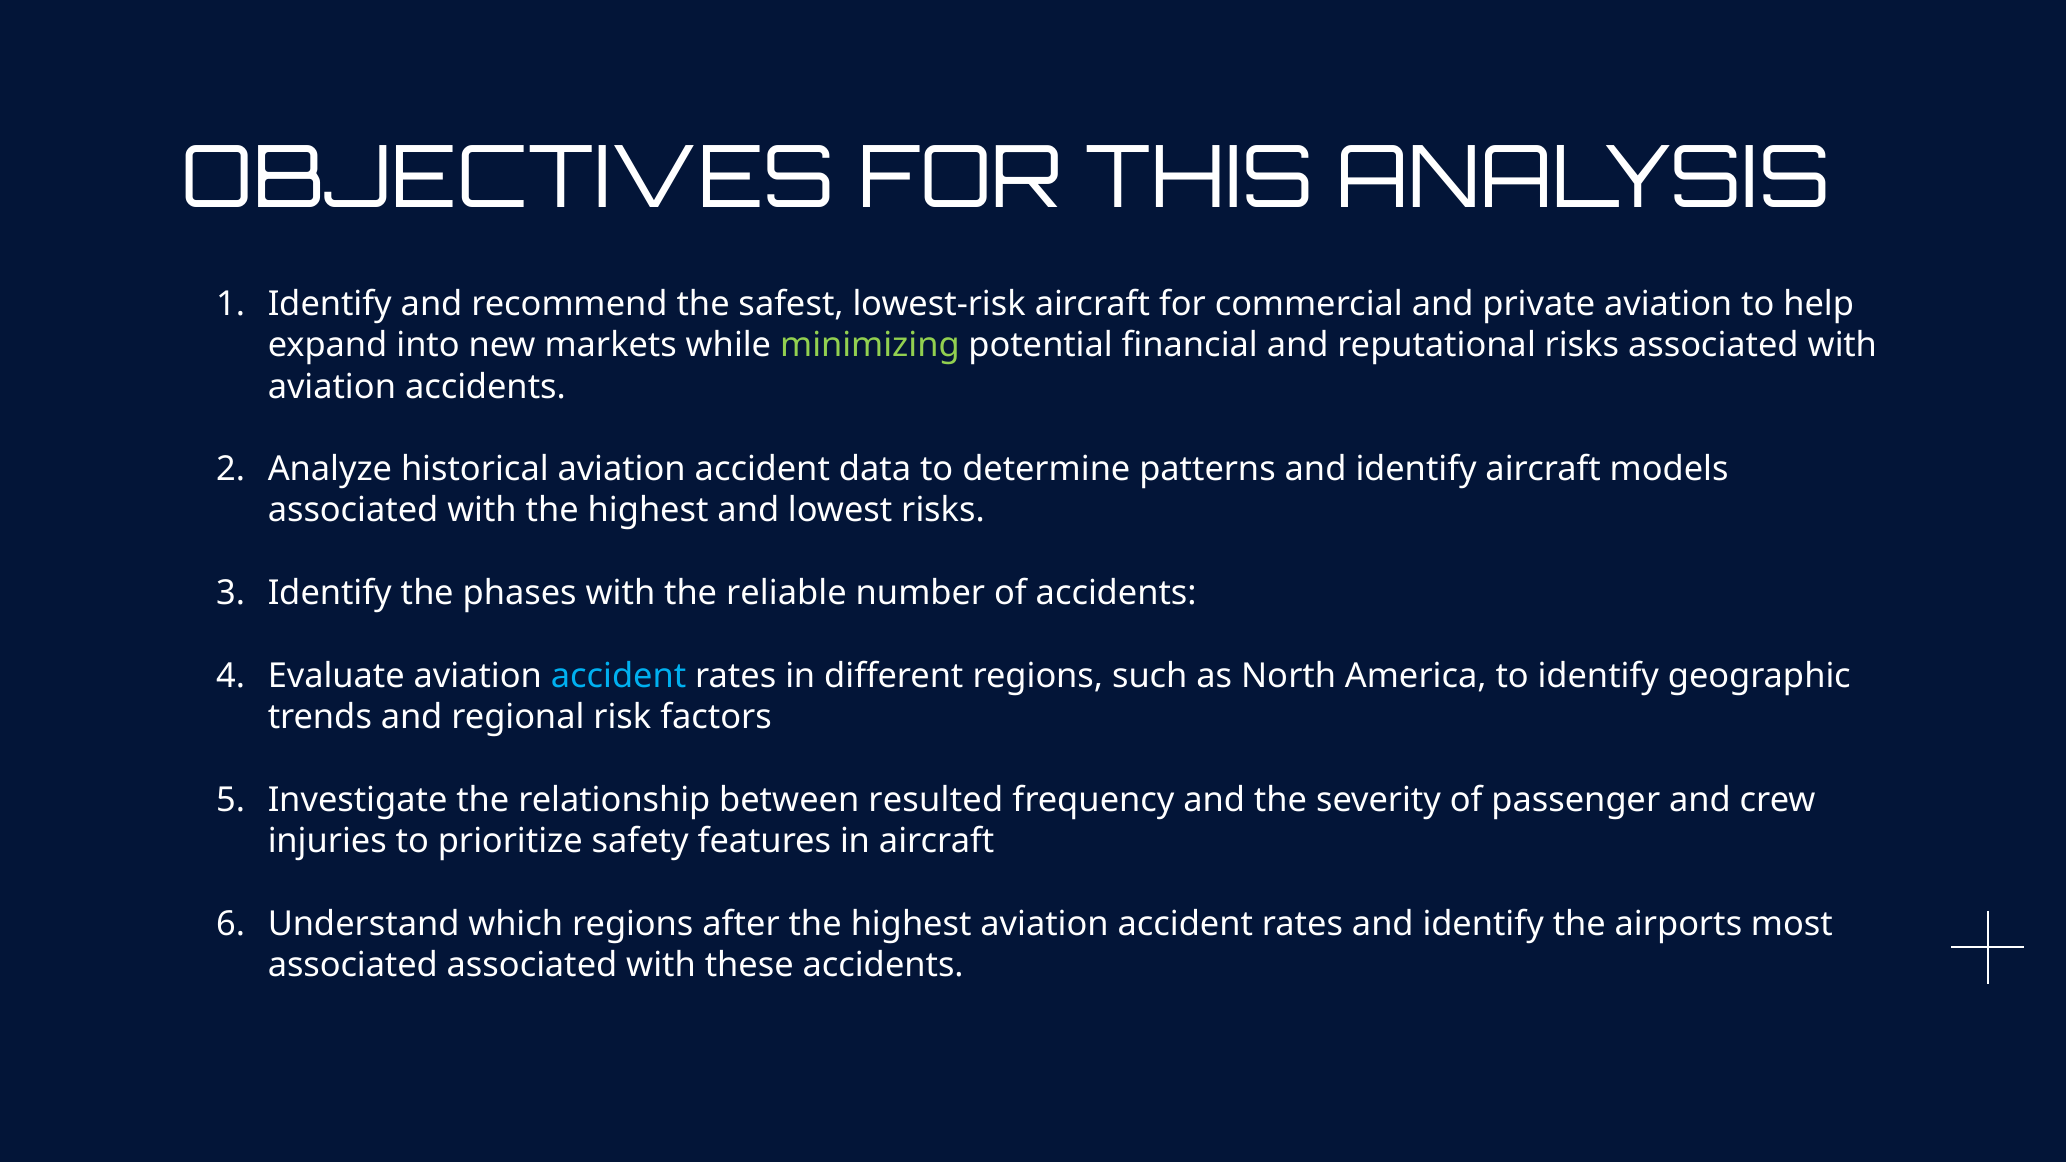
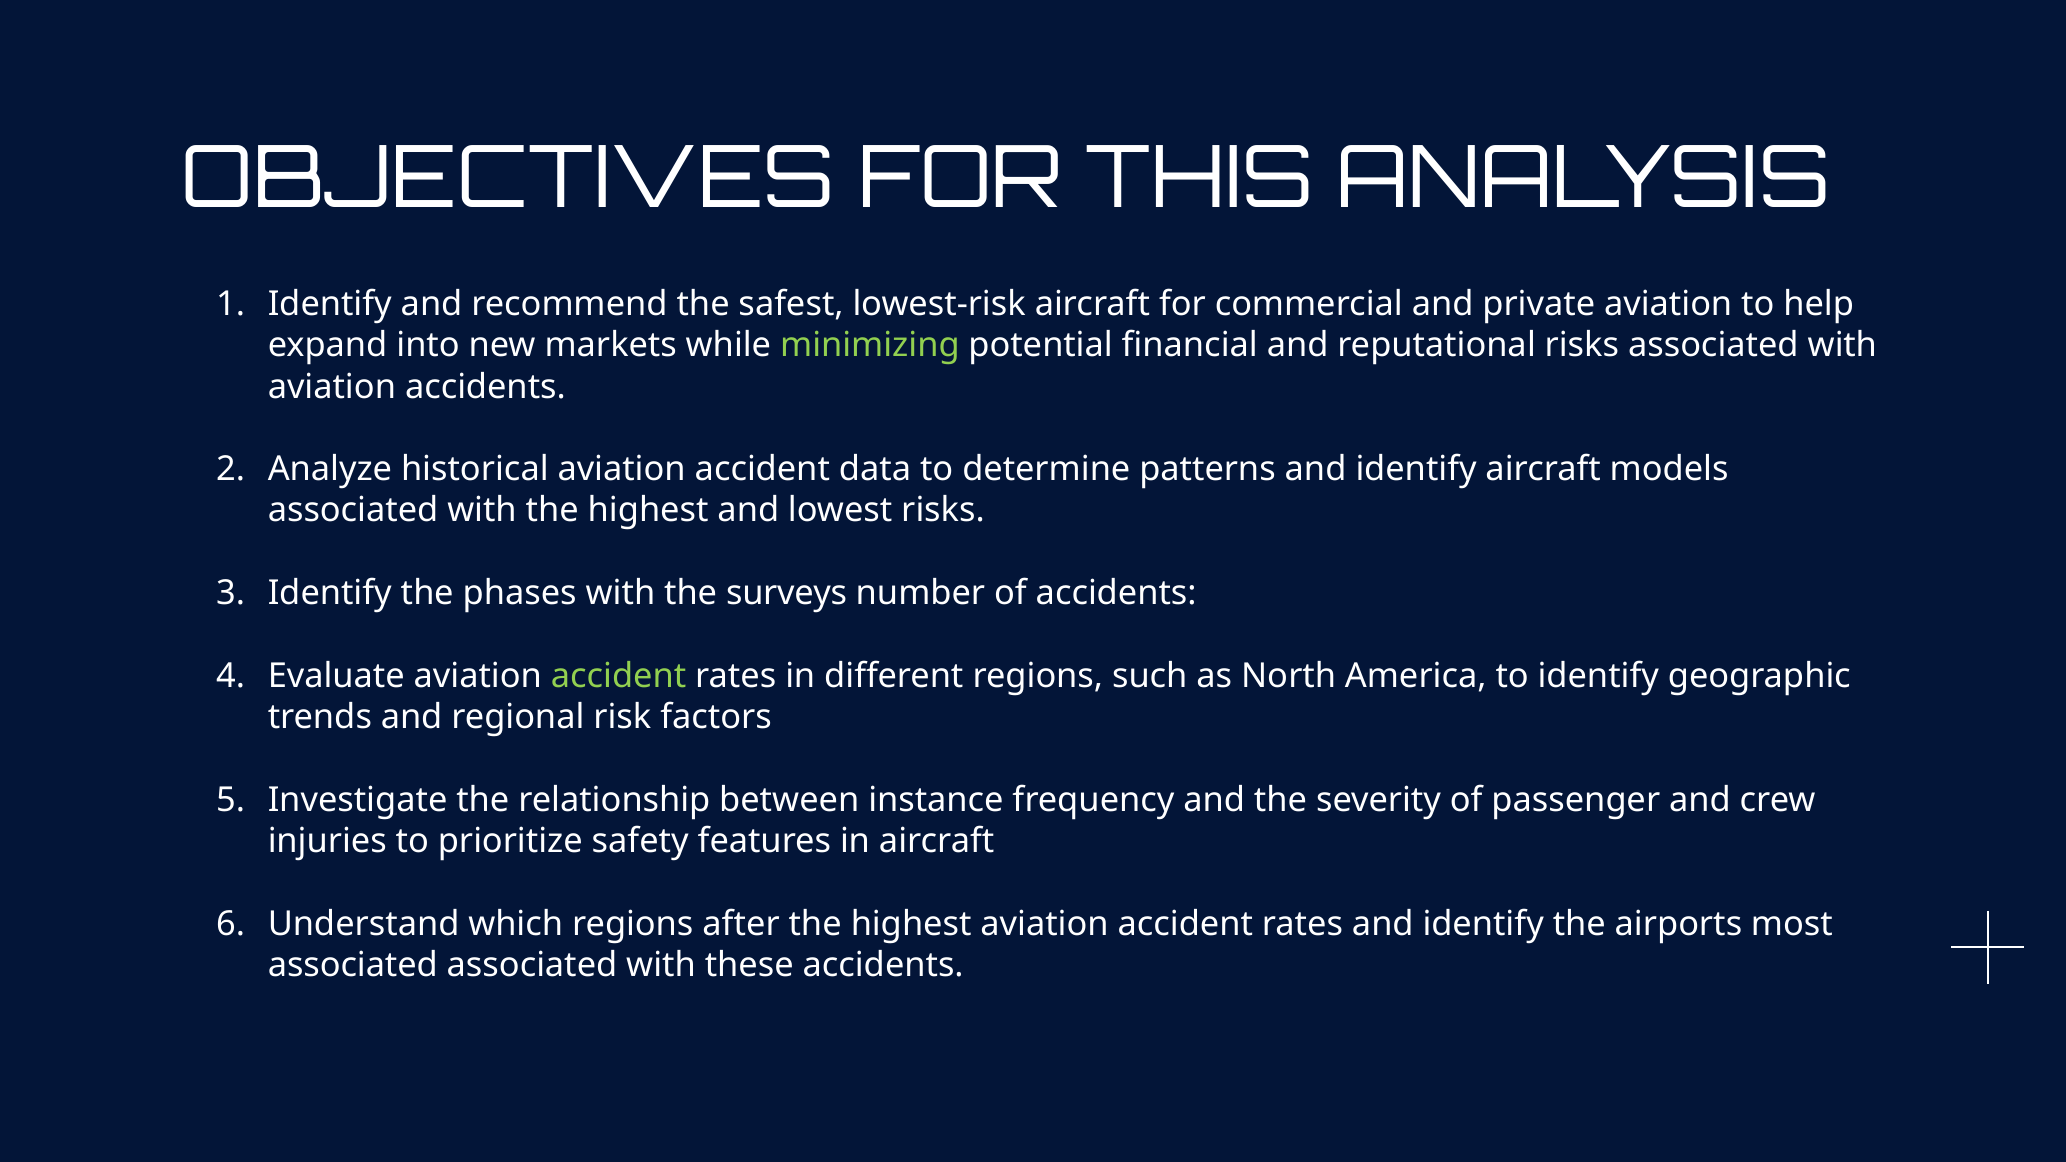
reliable: reliable -> surveys (787, 593)
accident colour: light blue -> light green (619, 676)
resulted: resulted -> instance (936, 800)
